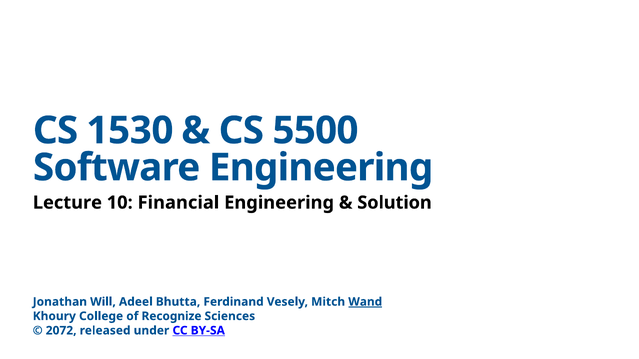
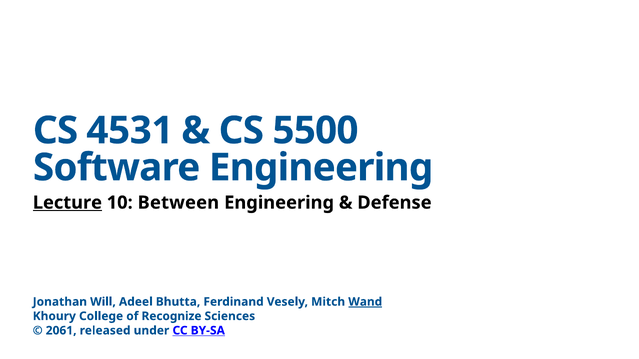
1530: 1530 -> 4531 (130, 131)
Lecture underline: none -> present (67, 203)
Financial: Financial -> Between (178, 203)
Solution: Solution -> Defense (394, 203)
2072: 2072 -> 2061 (61, 331)
